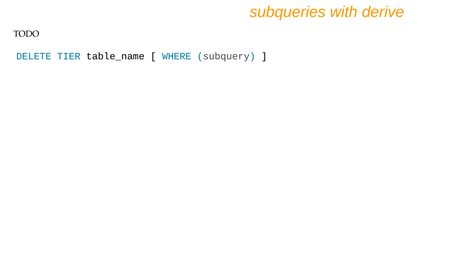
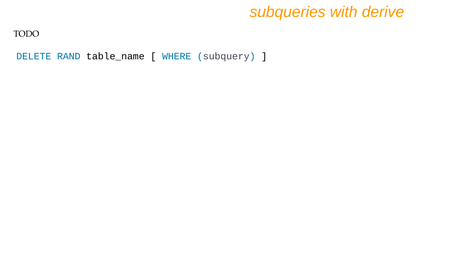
TIER: TIER -> RAND (69, 56)
